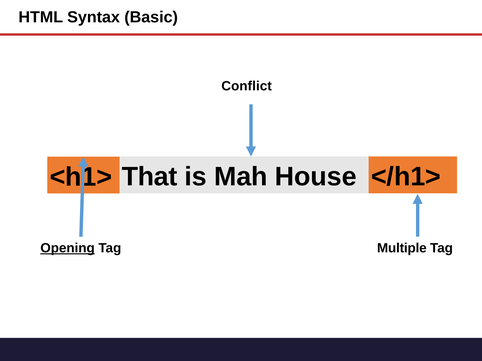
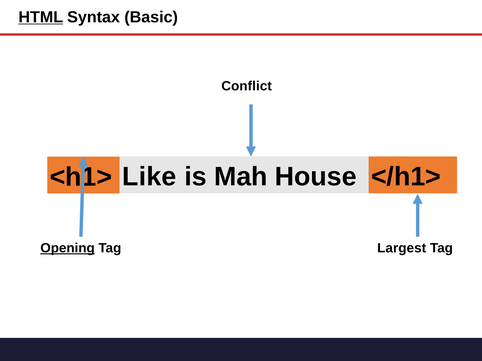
HTML underline: none -> present (41, 17)
That: That -> Like (149, 177)
Multiple: Multiple -> Largest (402, 248)
